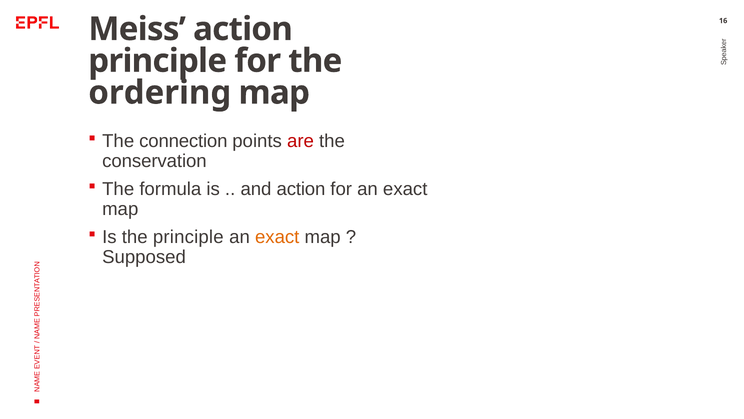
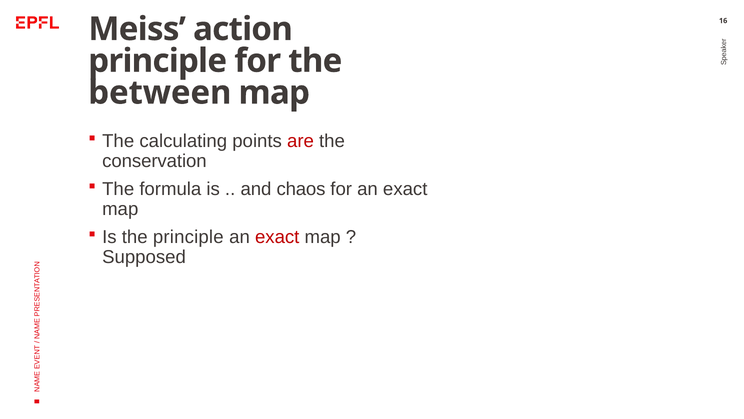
ordering: ordering -> between (160, 93)
connection: connection -> calculating (183, 141)
and action: action -> chaos (301, 189)
exact colour: orange -> red (277, 237)
